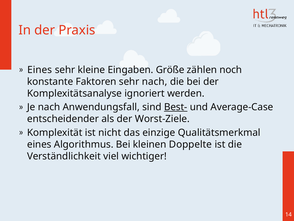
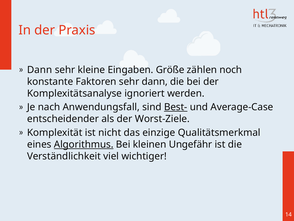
Eines: Eines -> Dann (40, 70)
sehr nach: nach -> dann (155, 81)
Algorithmus underline: none -> present (84, 144)
Doppelte: Doppelte -> Ungefähr (191, 144)
